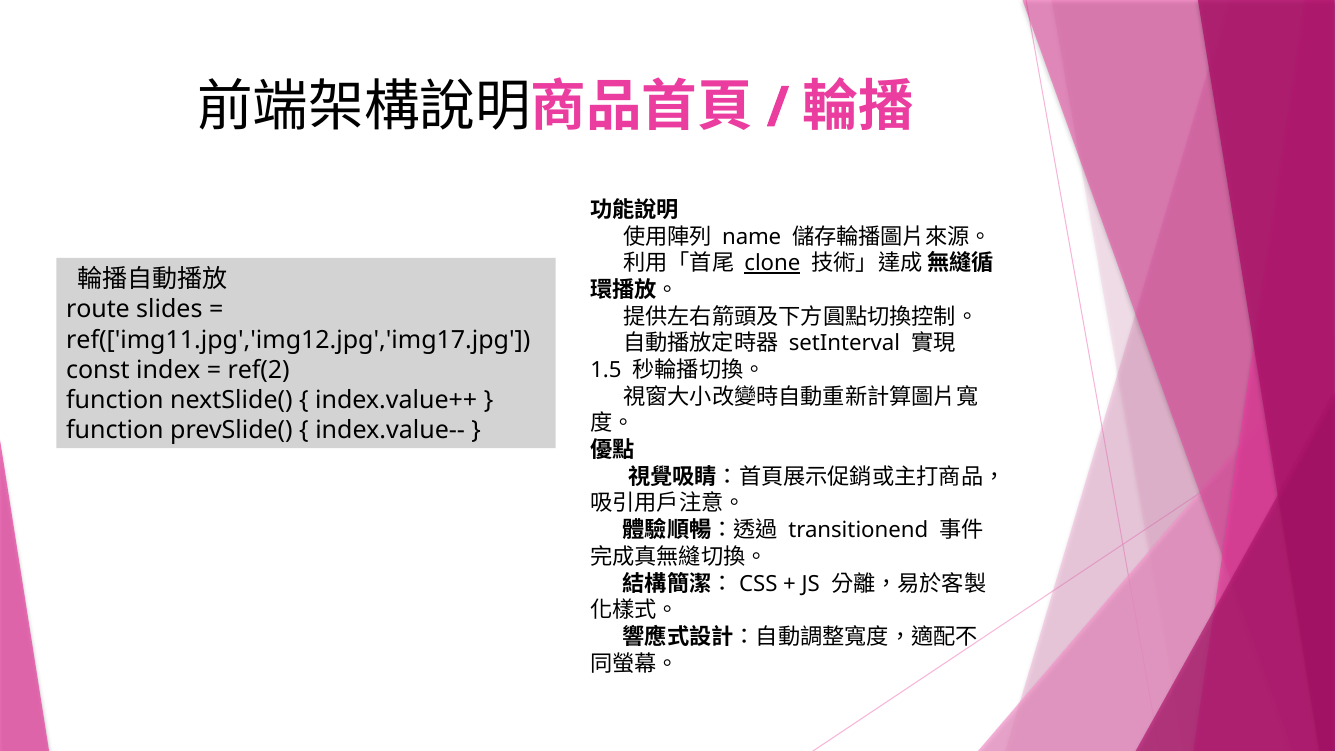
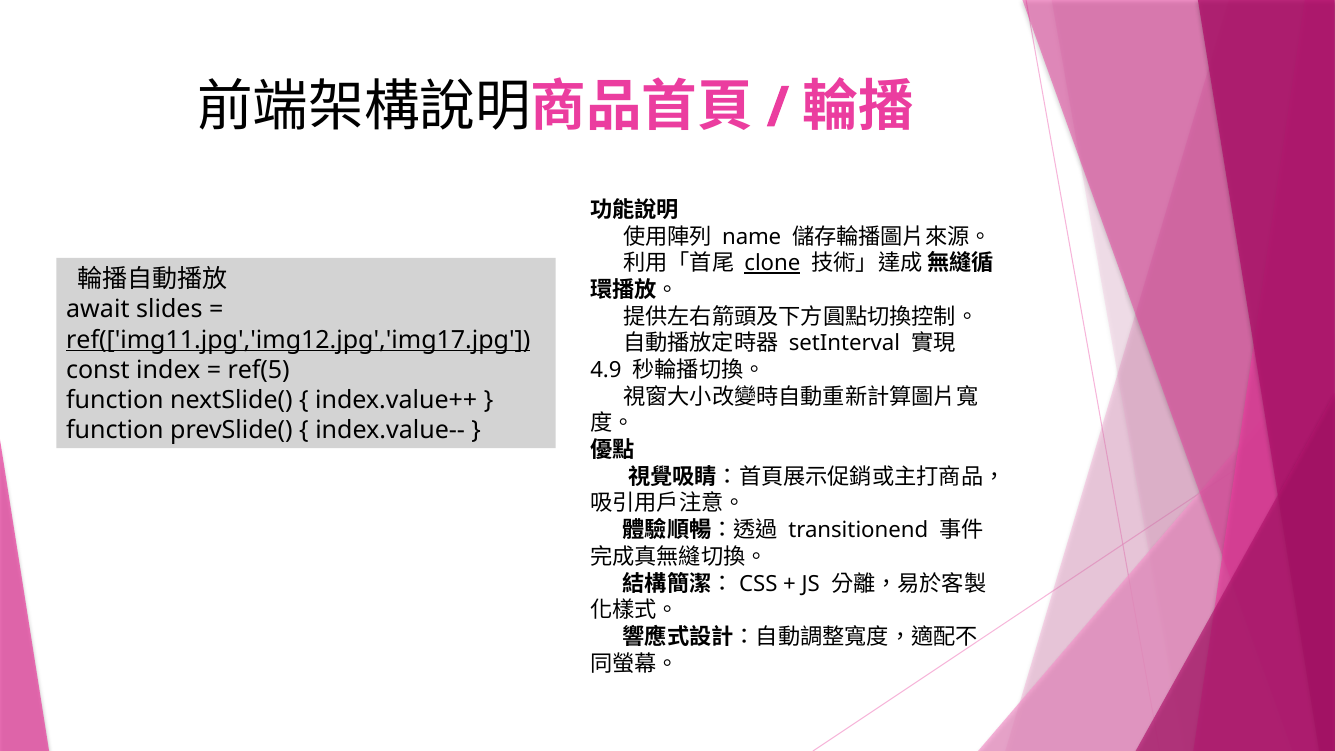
route: route -> await (98, 310)
ref(['img11.jpg','img12.jpg','img17.jpg underline: none -> present (298, 340)
ref(2: ref(2 -> ref(5 (259, 370)
1.5: 1.5 -> 4.9 (606, 370)
